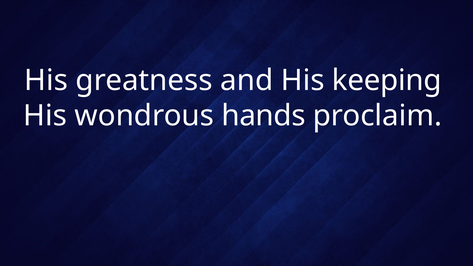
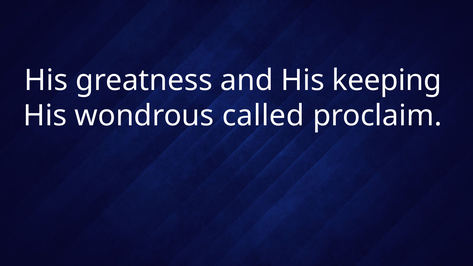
hands: hands -> called (263, 116)
